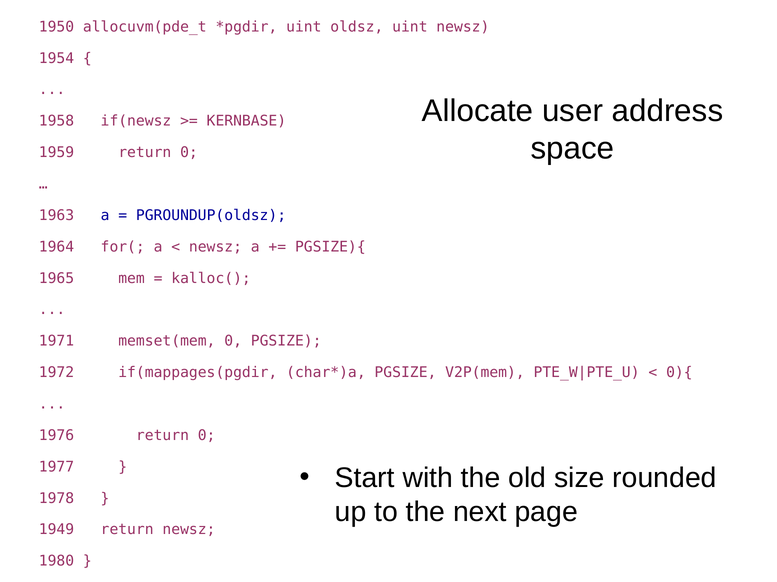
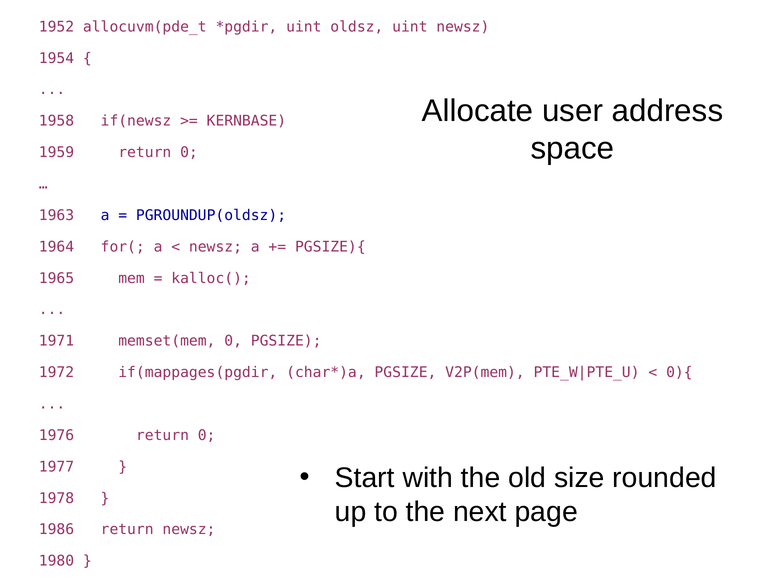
1950: 1950 -> 1952 (56, 27)
1949: 1949 -> 1986 (56, 530)
